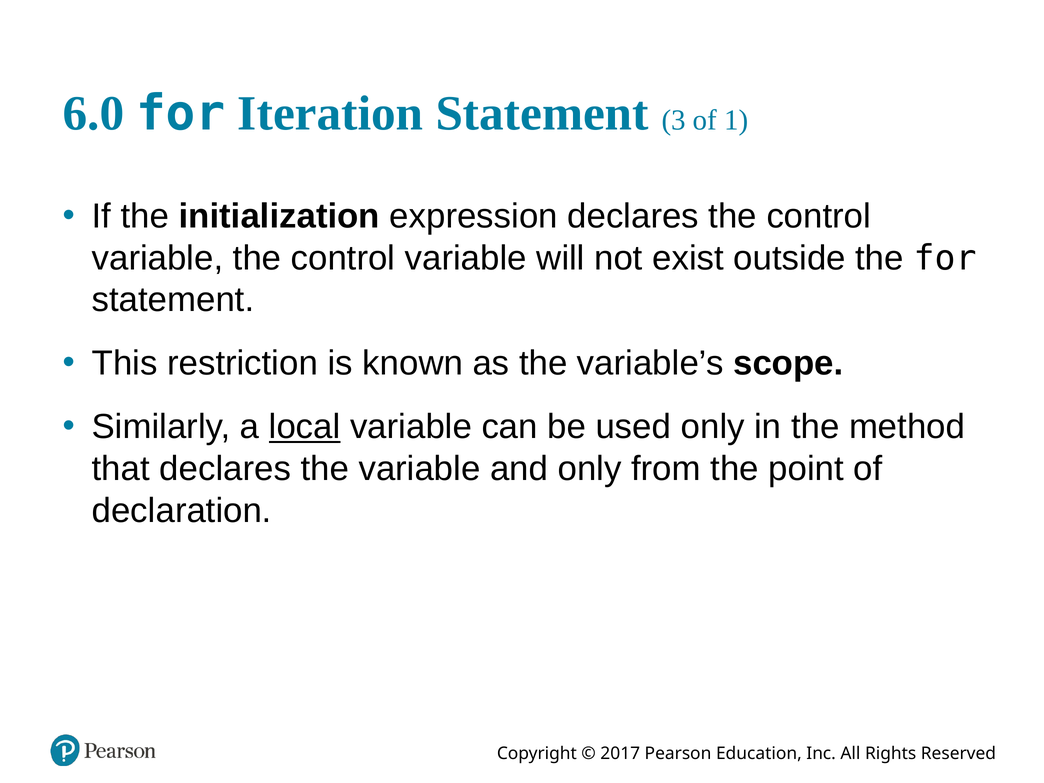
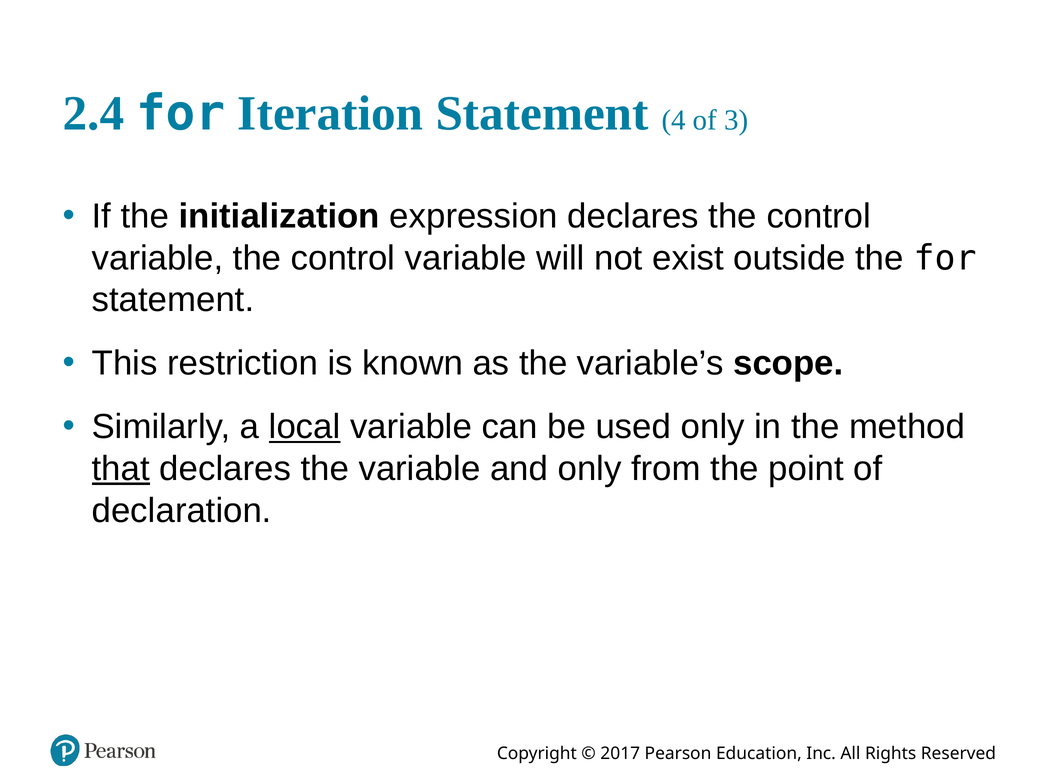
6.0: 6.0 -> 2.4 (93, 113)
3: 3 -> 4 (674, 120)
1: 1 -> 3 (736, 120)
that underline: none -> present (121, 469)
